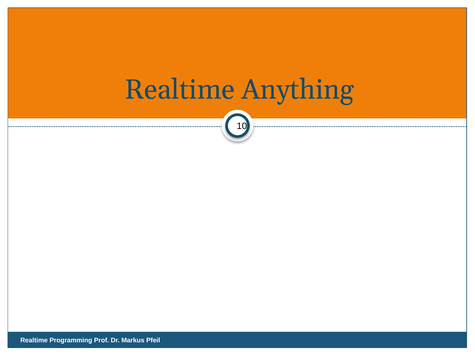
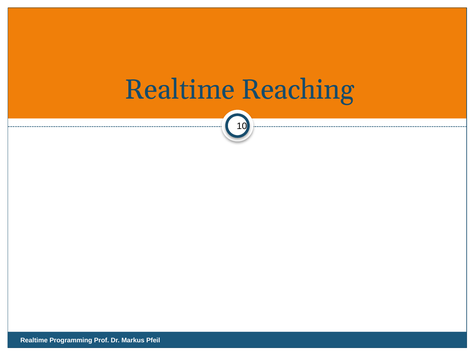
Anything: Anything -> Reaching (298, 90)
